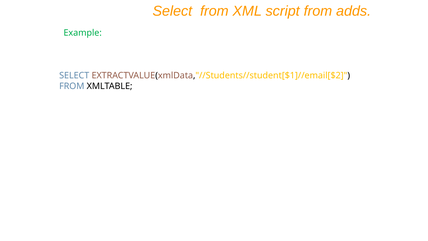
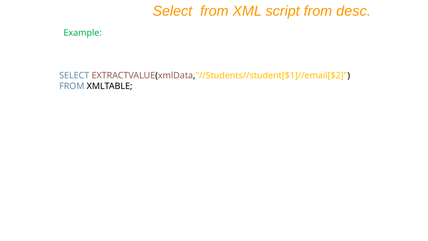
adds: adds -> desc (354, 11)
